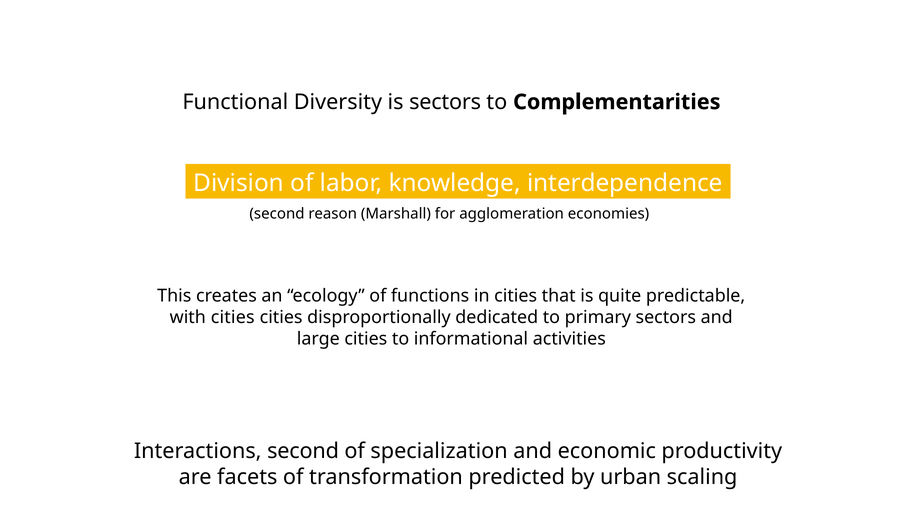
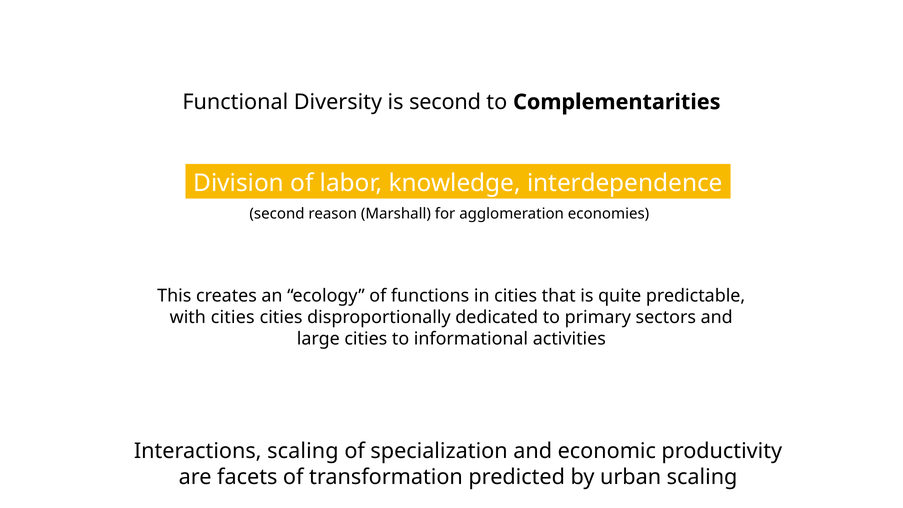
is sectors: sectors -> second (445, 102)
Interactions second: second -> scaling (303, 451)
